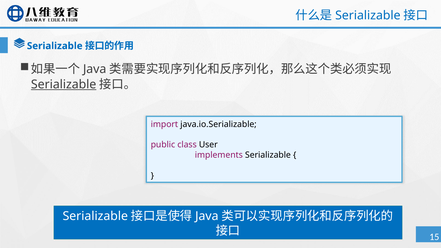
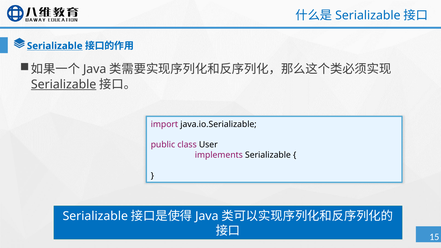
Serializable underline: none -> present (55, 46)
